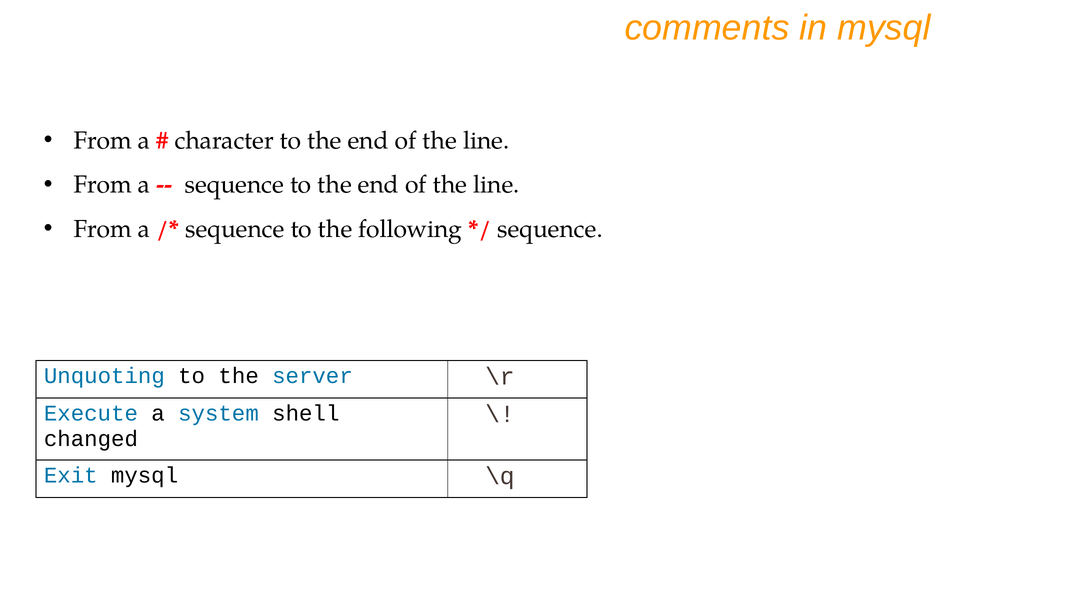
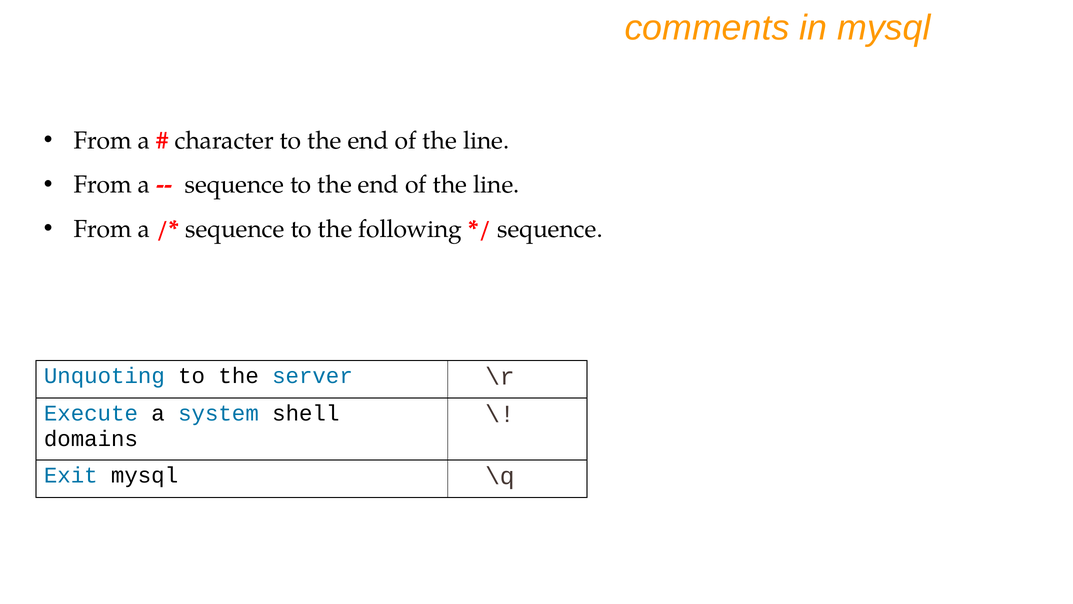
changed: changed -> domains (91, 438)
